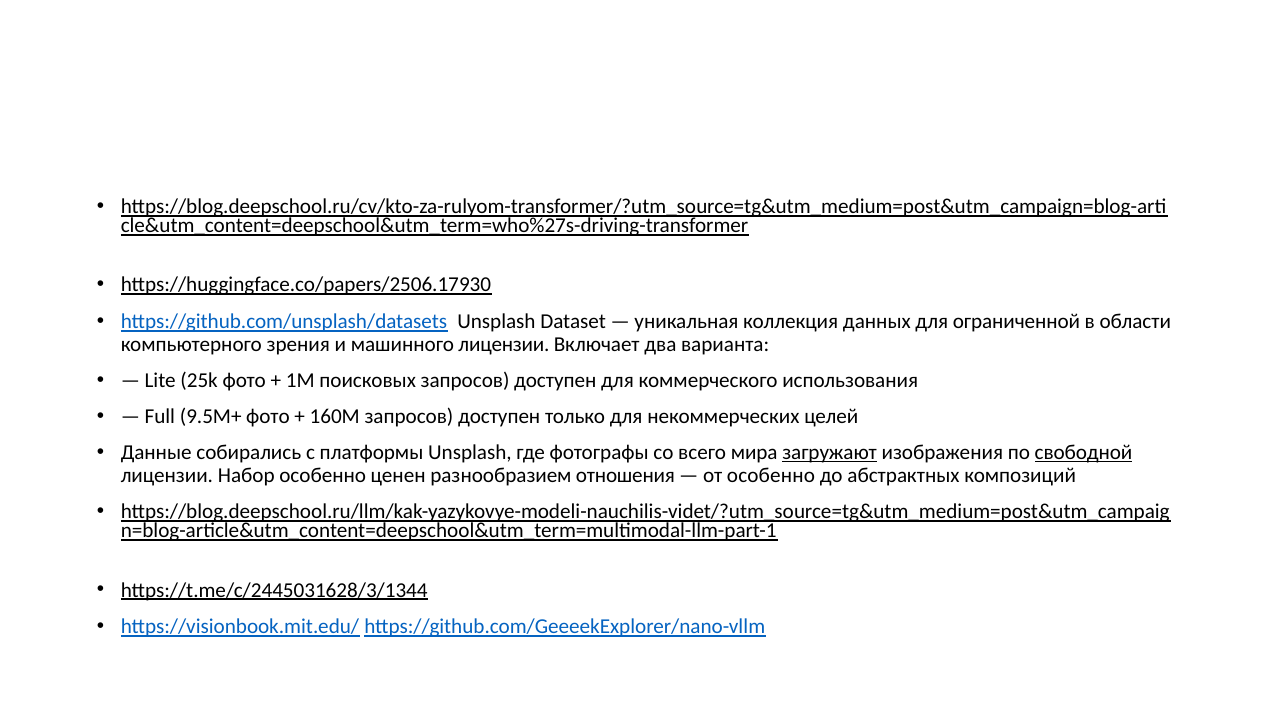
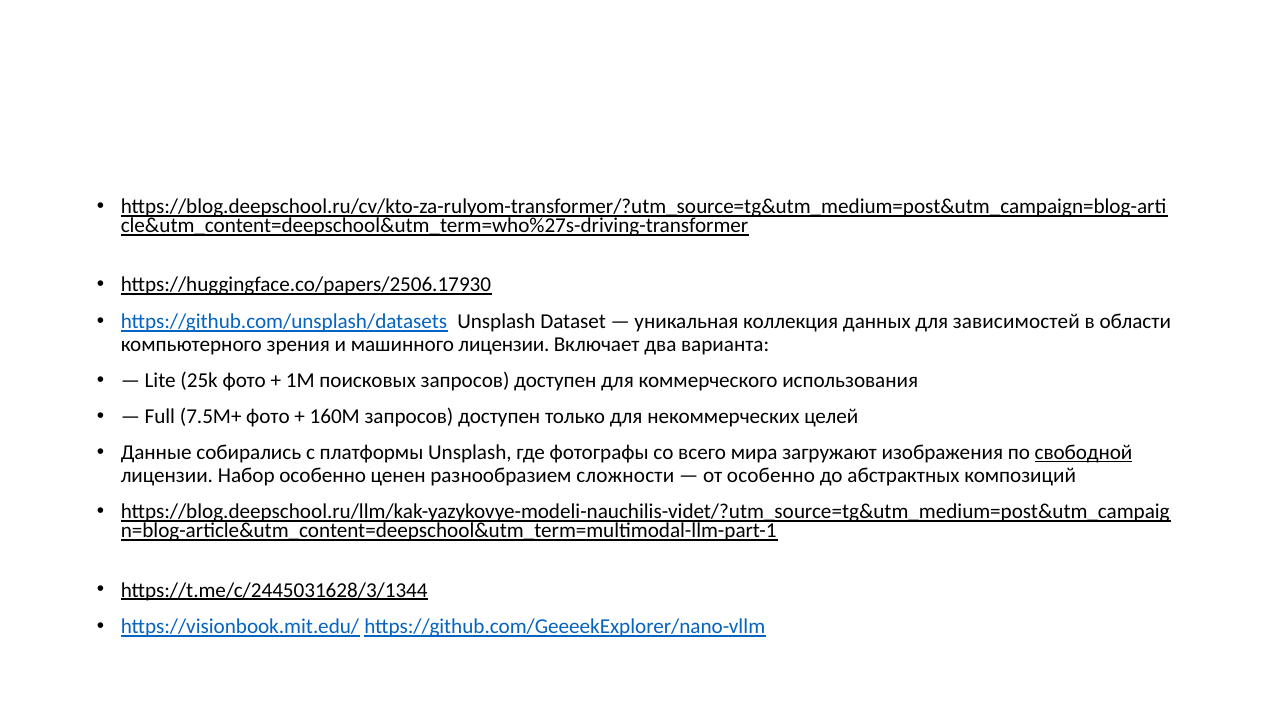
ограниченной: ограниченной -> зависимостей (1016, 322)
9.5M+: 9.5M+ -> 7.5M+ (211, 417)
загружают underline: present -> none (830, 453)
отношения: отношения -> сложности (625, 476)
